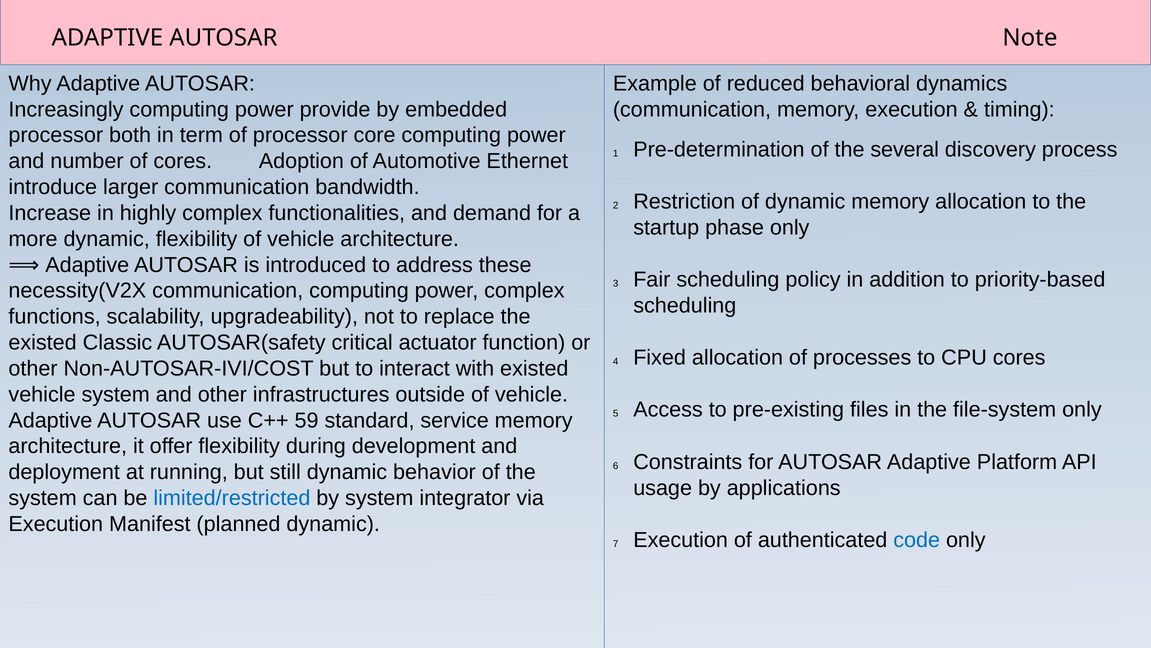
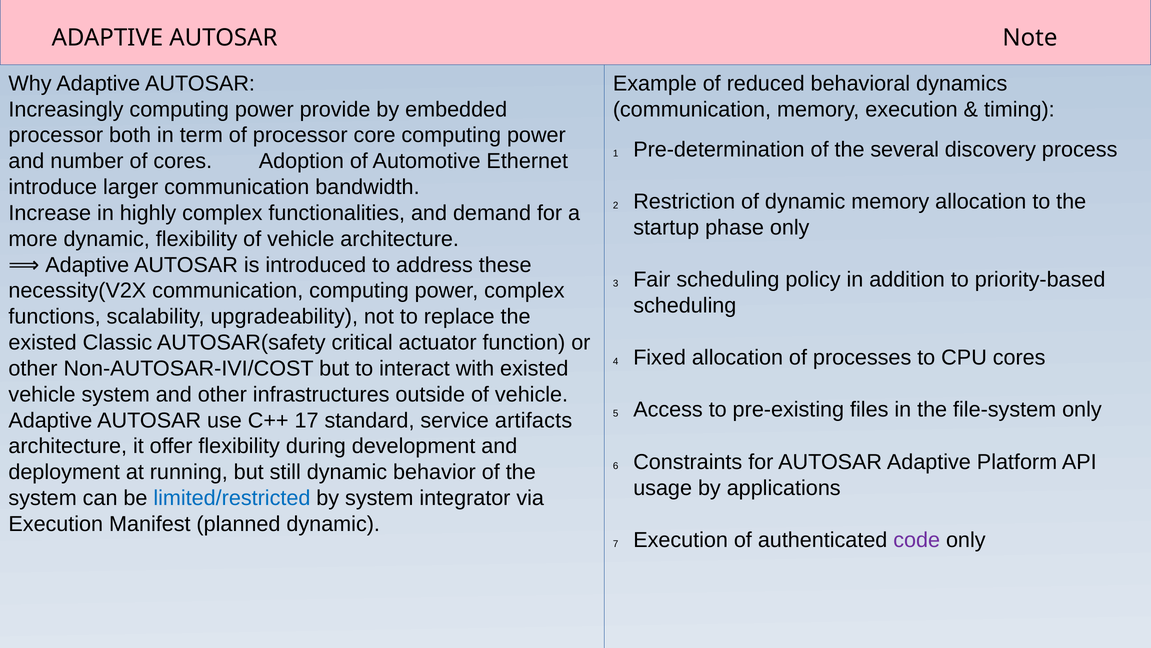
59: 59 -> 17 (307, 420)
service memory: memory -> artifacts (534, 420)
code colour: blue -> purple (917, 540)
